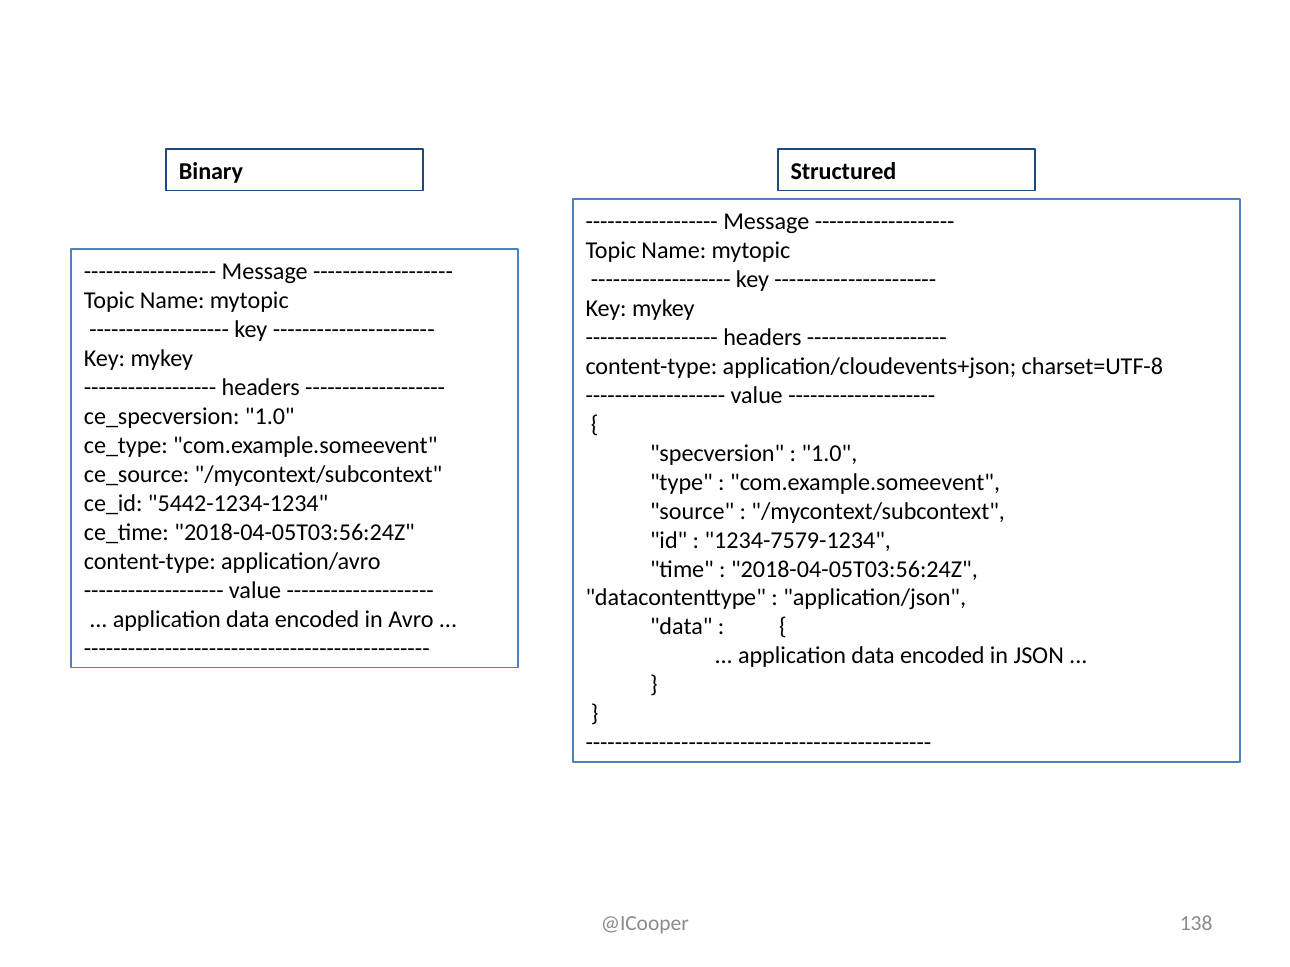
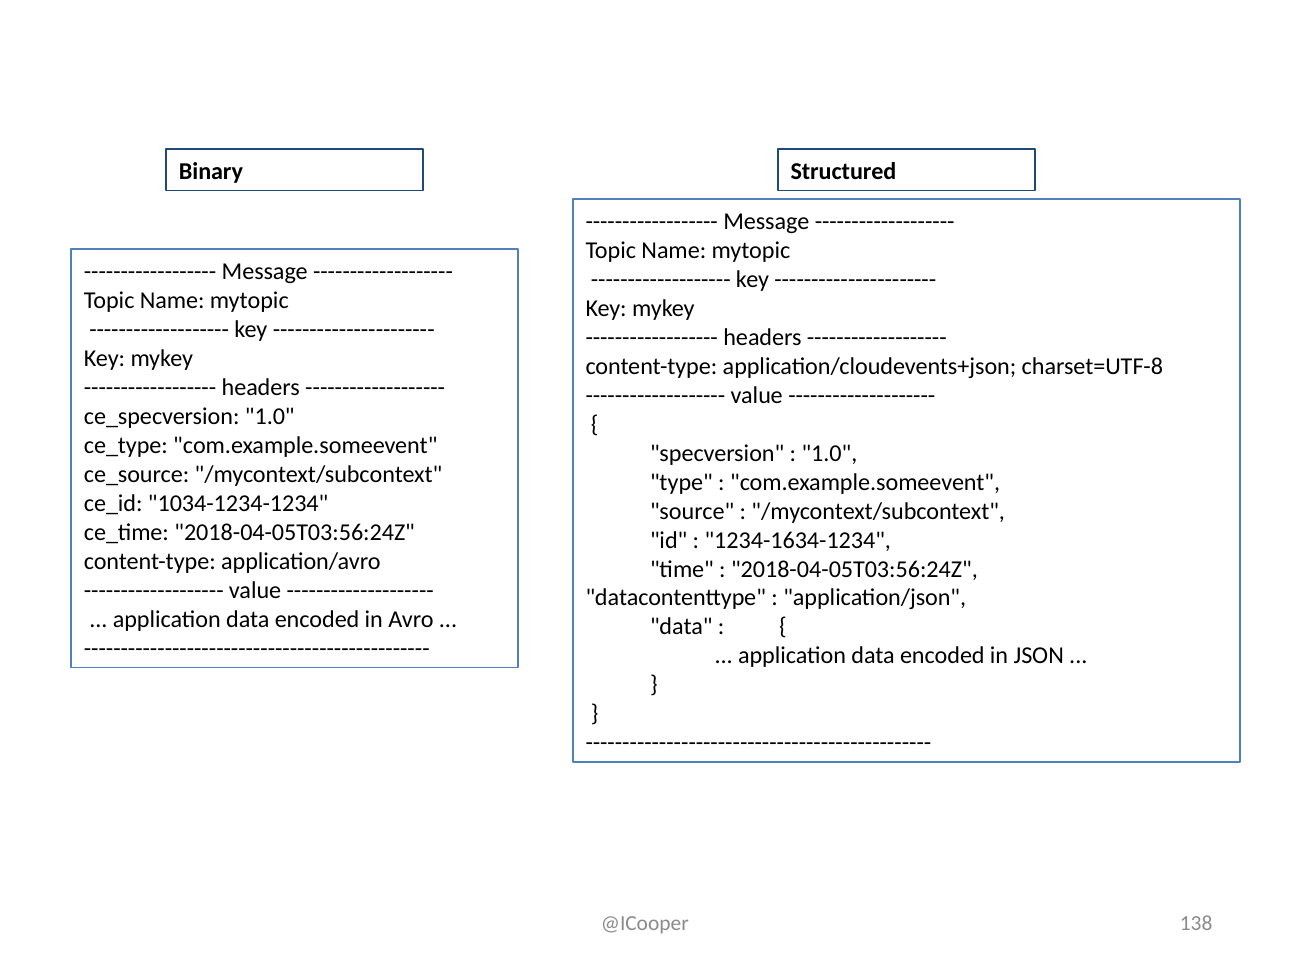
5442-1234-1234: 5442-1234-1234 -> 1034-1234-1234 (238, 504)
1234-7579-1234: 1234-7579-1234 -> 1234-1634-1234 (798, 540)
